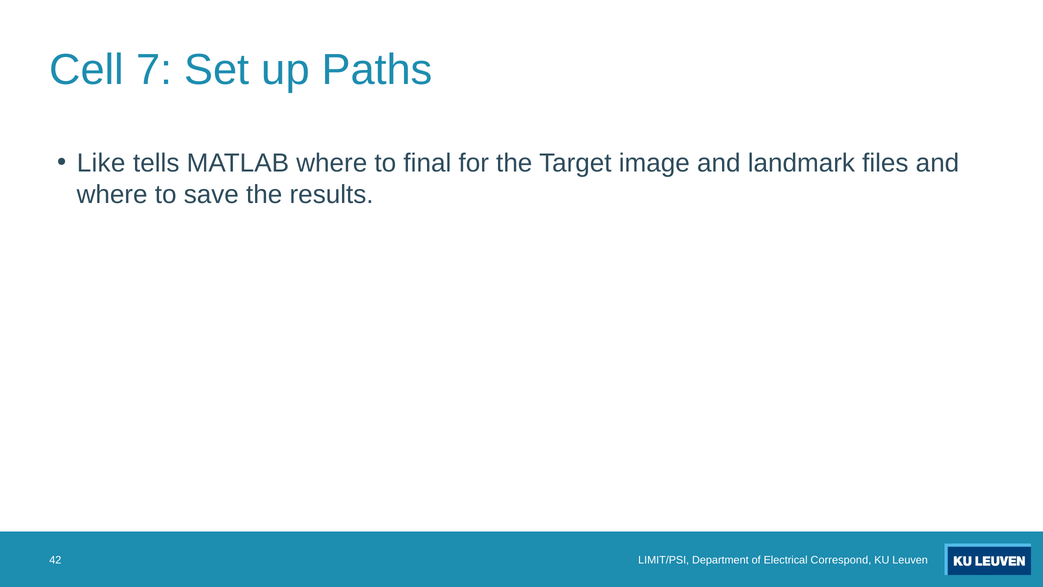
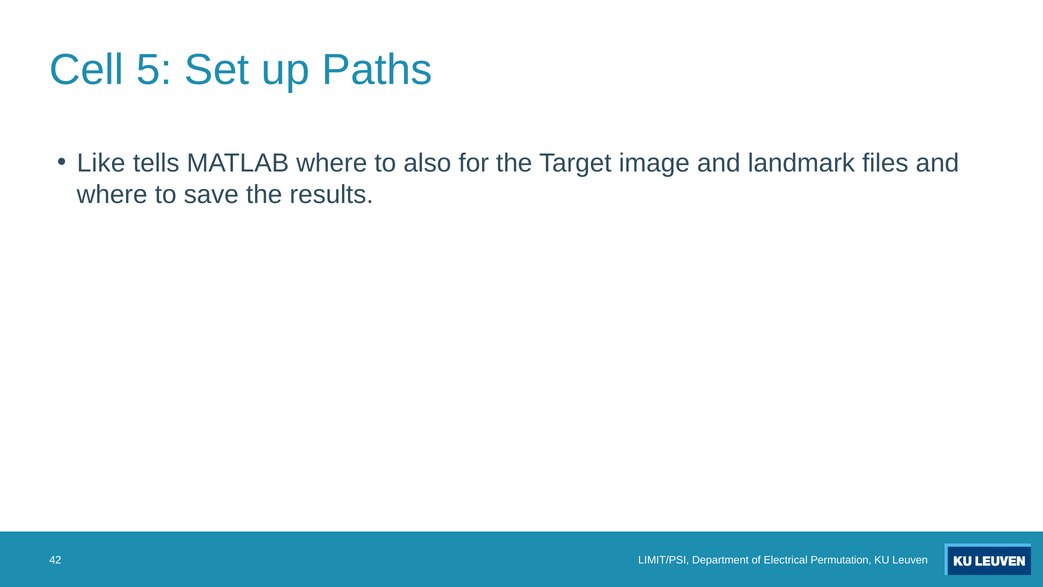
7: 7 -> 5 (154, 70)
final: final -> also (427, 163)
Correspond: Correspond -> Permutation (841, 560)
